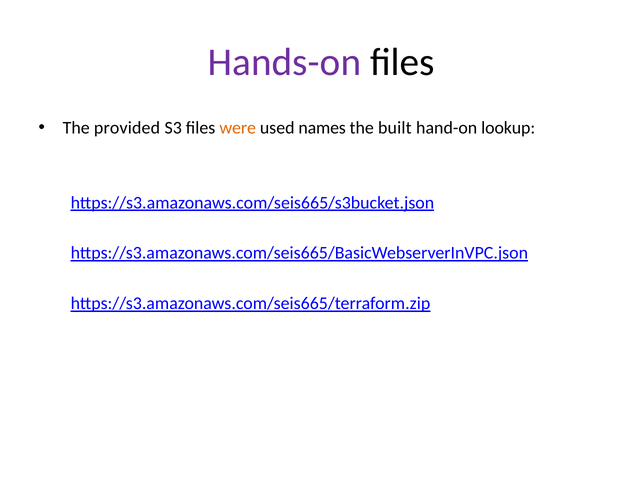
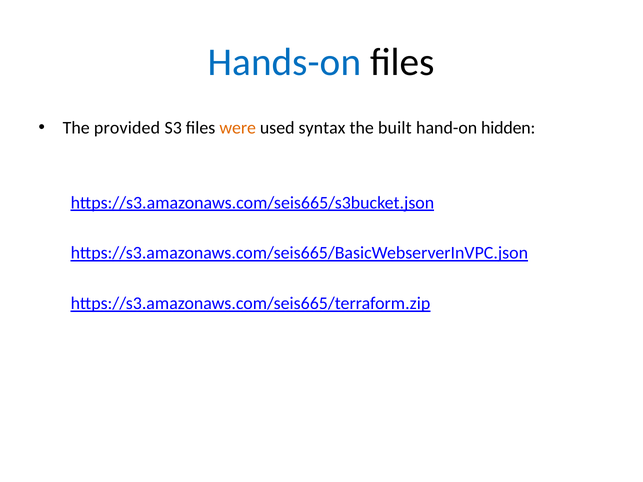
Hands-on colour: purple -> blue (285, 62)
names: names -> syntax (322, 128)
lookup: lookup -> hidden (508, 128)
